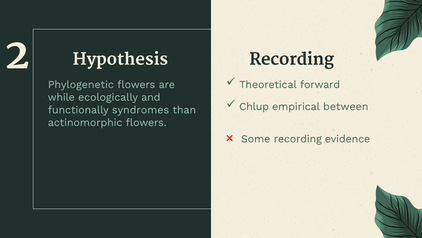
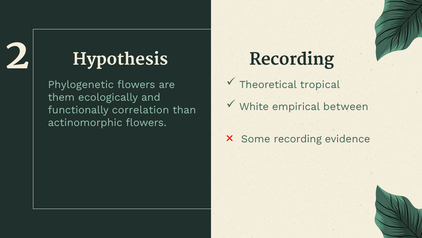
forward: forward -> tropical (320, 84)
while: while -> them (61, 97)
Chlup: Chlup -> White (254, 106)
syndromes: syndromes -> correlation (141, 110)
